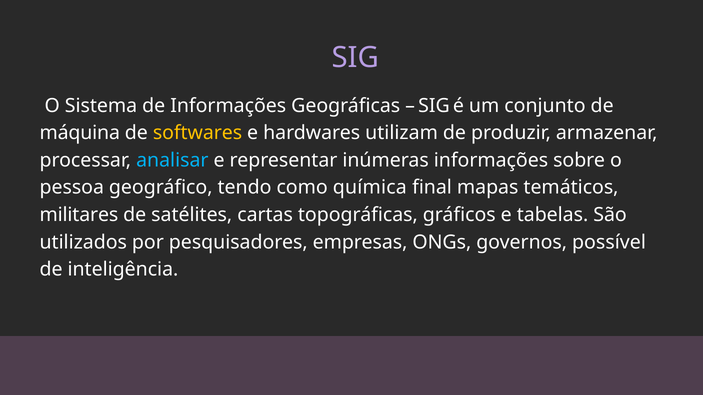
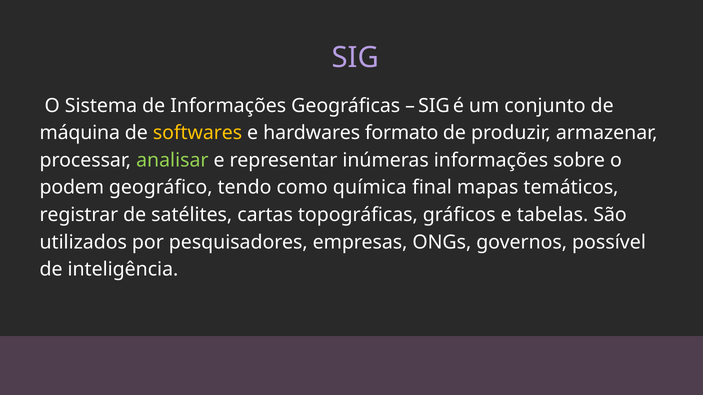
utilizam: utilizam -> formato (402, 133)
analisar colour: light blue -> light green (172, 160)
pessoa: pessoa -> podem (72, 188)
militares: militares -> registrar (79, 215)
